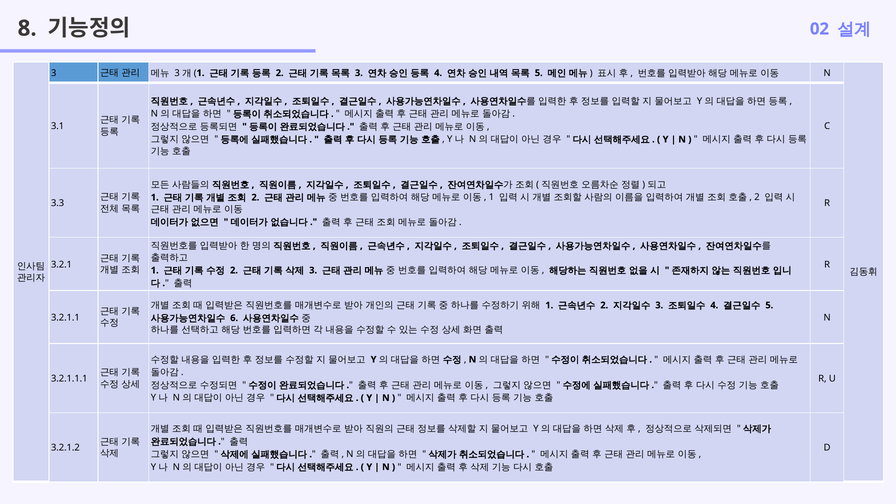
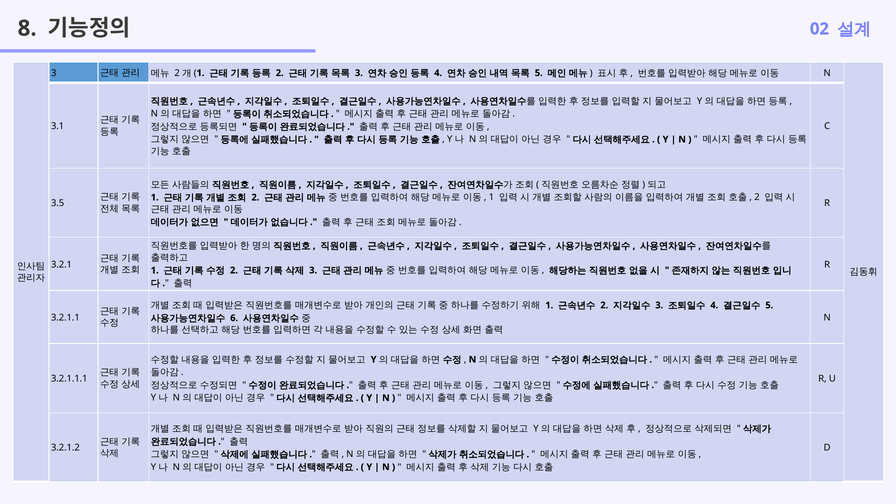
3: 3 -> 2 (177, 73)
3.3: 3.3 -> 3.5 (58, 203)
